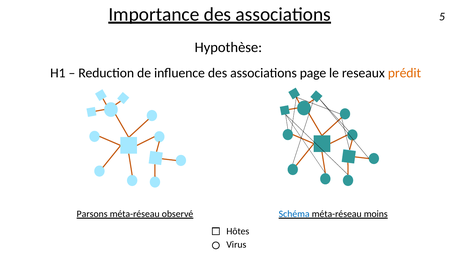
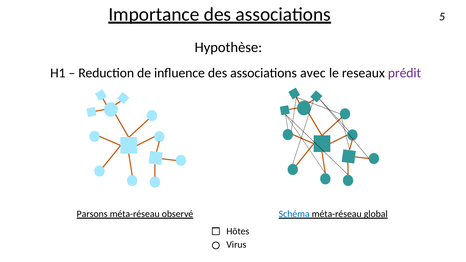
page: page -> avec (313, 73)
prédit colour: orange -> purple (405, 73)
moins: moins -> global (376, 214)
